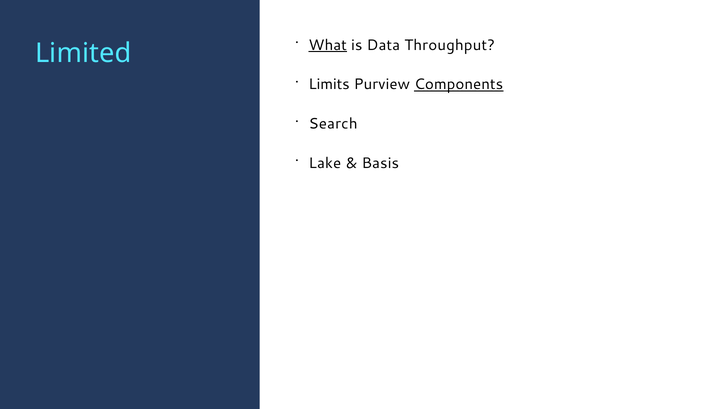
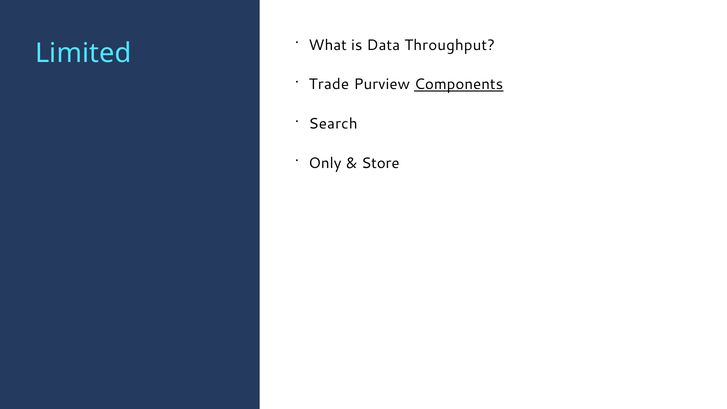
What underline: present -> none (328, 45)
Limits: Limits -> Trade (329, 84)
Lake: Lake -> Only (325, 163)
Basis: Basis -> Store (380, 163)
